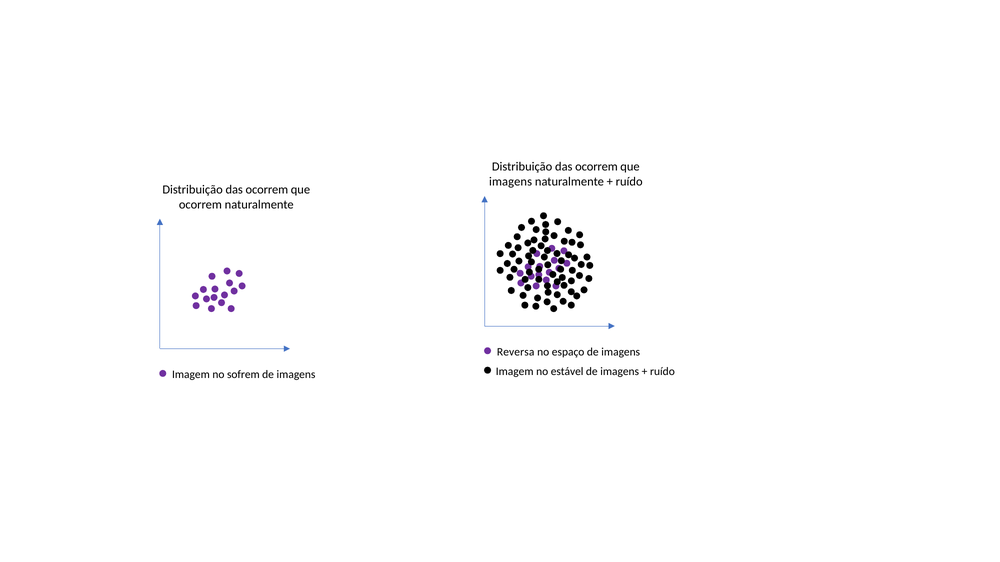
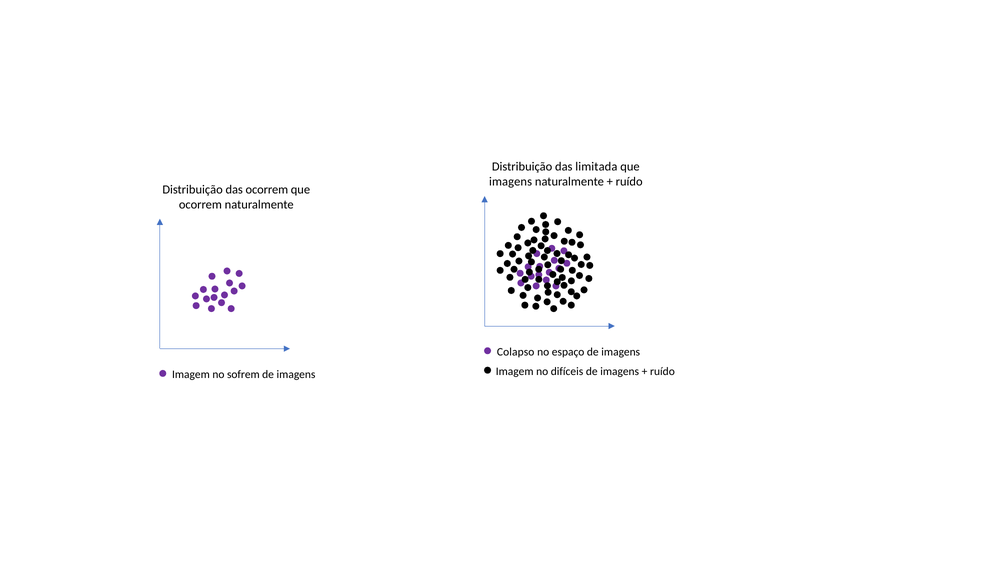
ocorrem: ocorrem -> limitada (596, 167)
Reversa: Reversa -> Colapso (516, 352)
estável: estável -> difíceis (567, 372)
